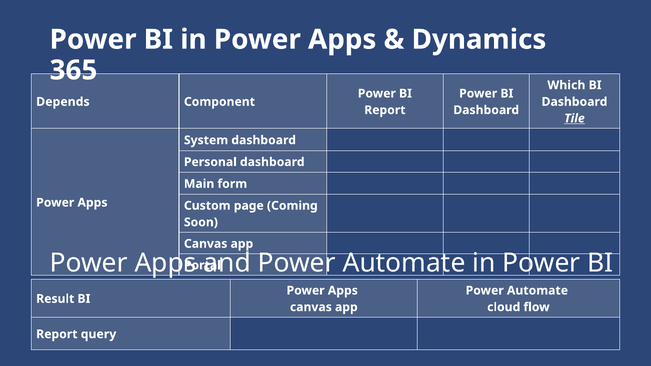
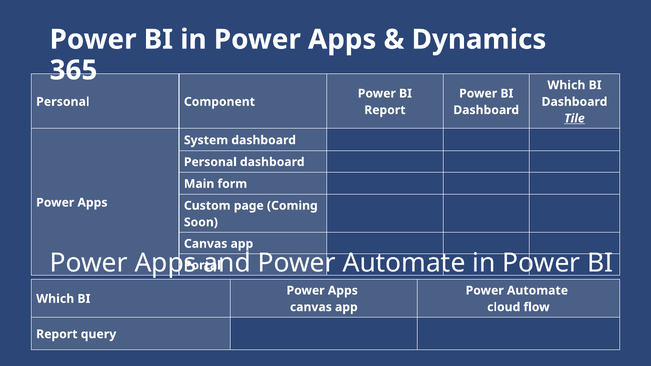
Depends: Depends -> Personal (63, 102)
Result: Result -> Which (55, 299)
